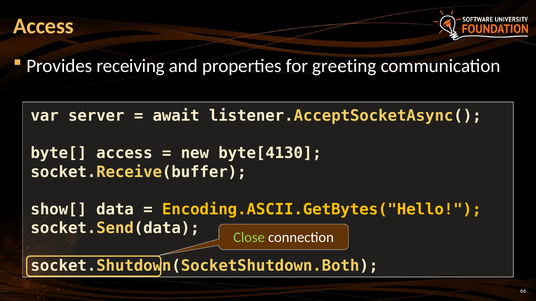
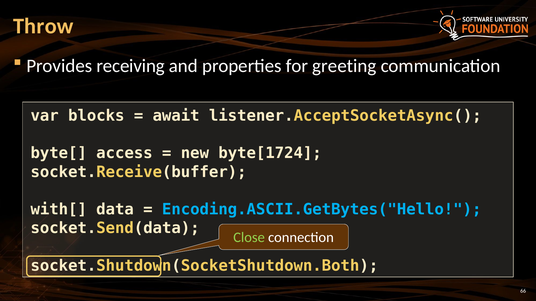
Access: Access -> Throw (43, 26)
server: server -> blocks (96, 116)
byte[4130: byte[4130 -> byte[1724 (270, 153)
show[: show[ -> with[ (59, 210)
Encoding.ASCII.GetBytes("Hello colour: yellow -> light blue (322, 210)
